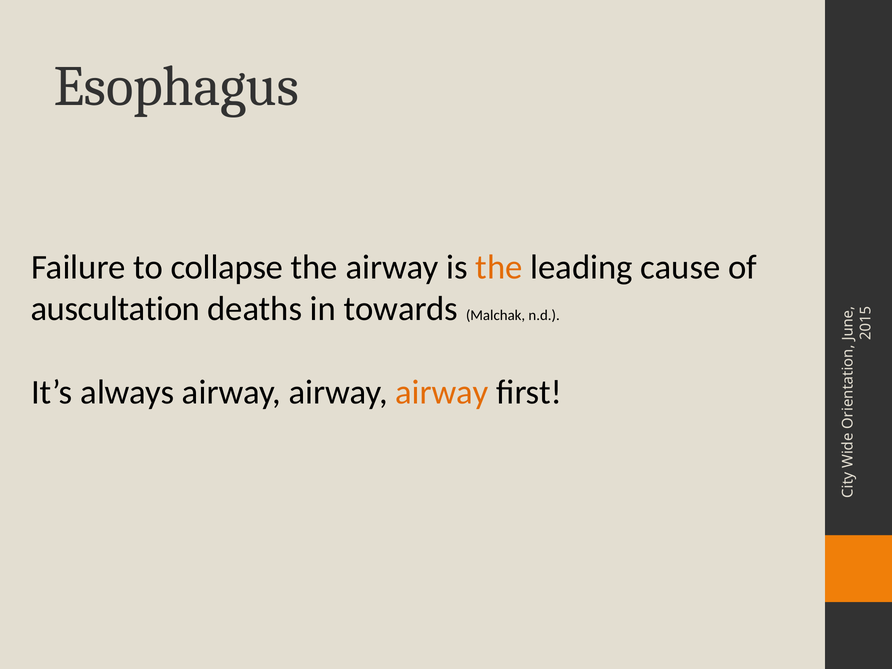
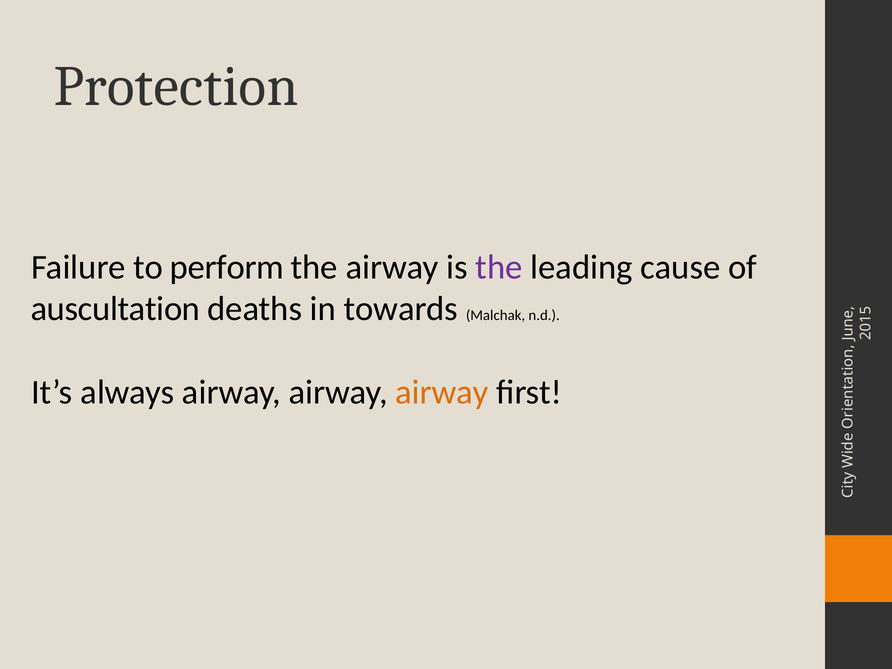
Esophagus: Esophagus -> Protection (176, 87)
collapse: collapse -> perform (227, 267)
the colour: orange -> purple (499, 267)
